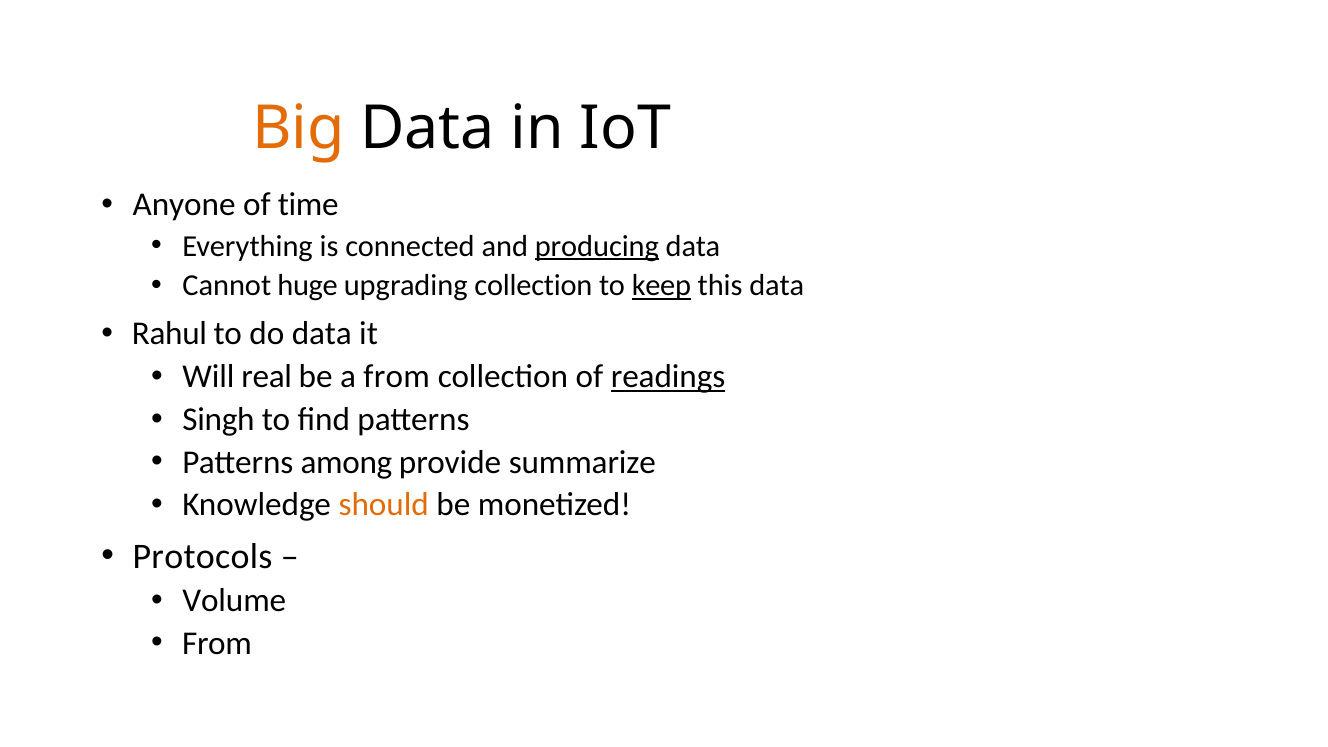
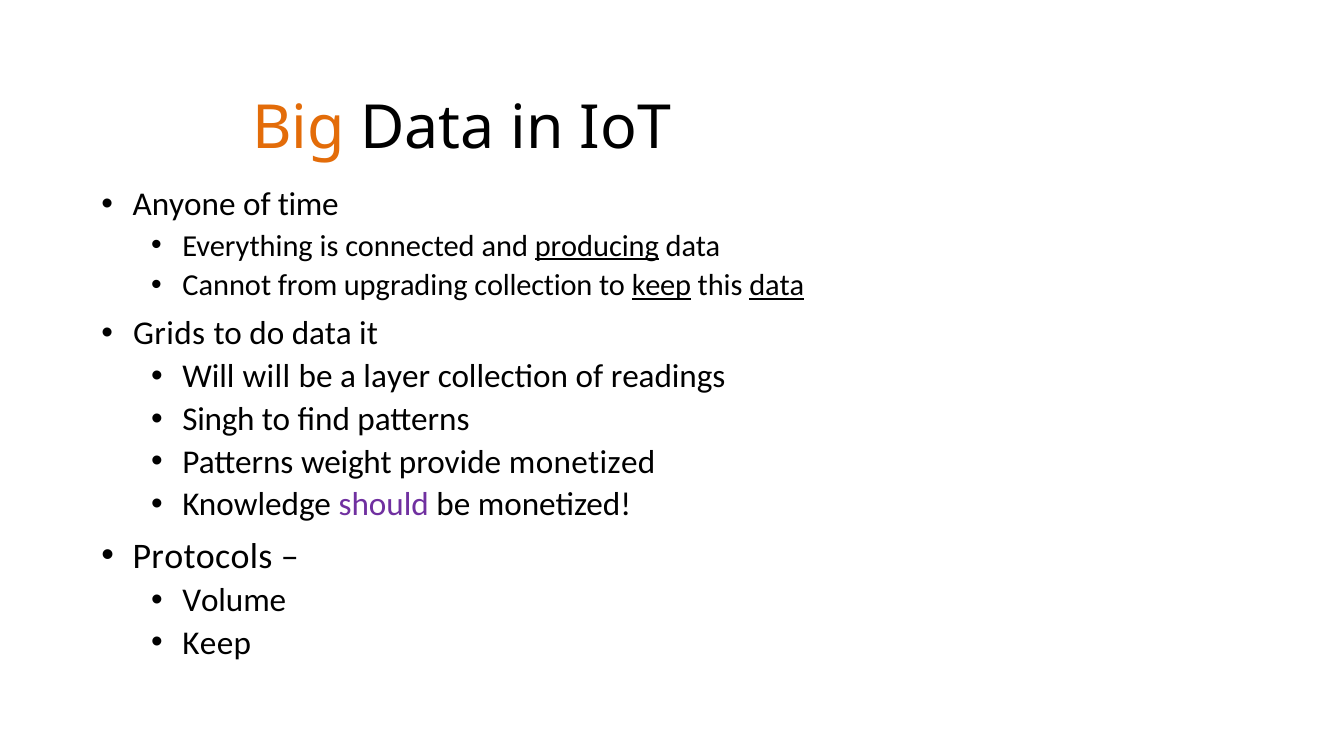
huge: huge -> from (308, 286)
data underline: none -> present (777, 286)
Rahul: Rahul -> Grids (169, 334)
Will real: real -> will (266, 377)
a from: from -> layer (397, 377)
readings underline: present -> none (668, 377)
among: among -> weight (346, 462)
provide summarize: summarize -> monetized (582, 462)
should colour: orange -> purple (384, 505)
From: From -> Keep (217, 643)
